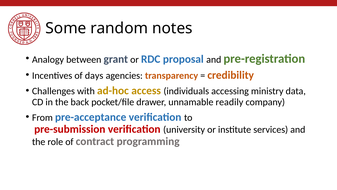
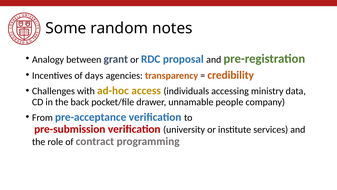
readily: readily -> people (229, 102)
